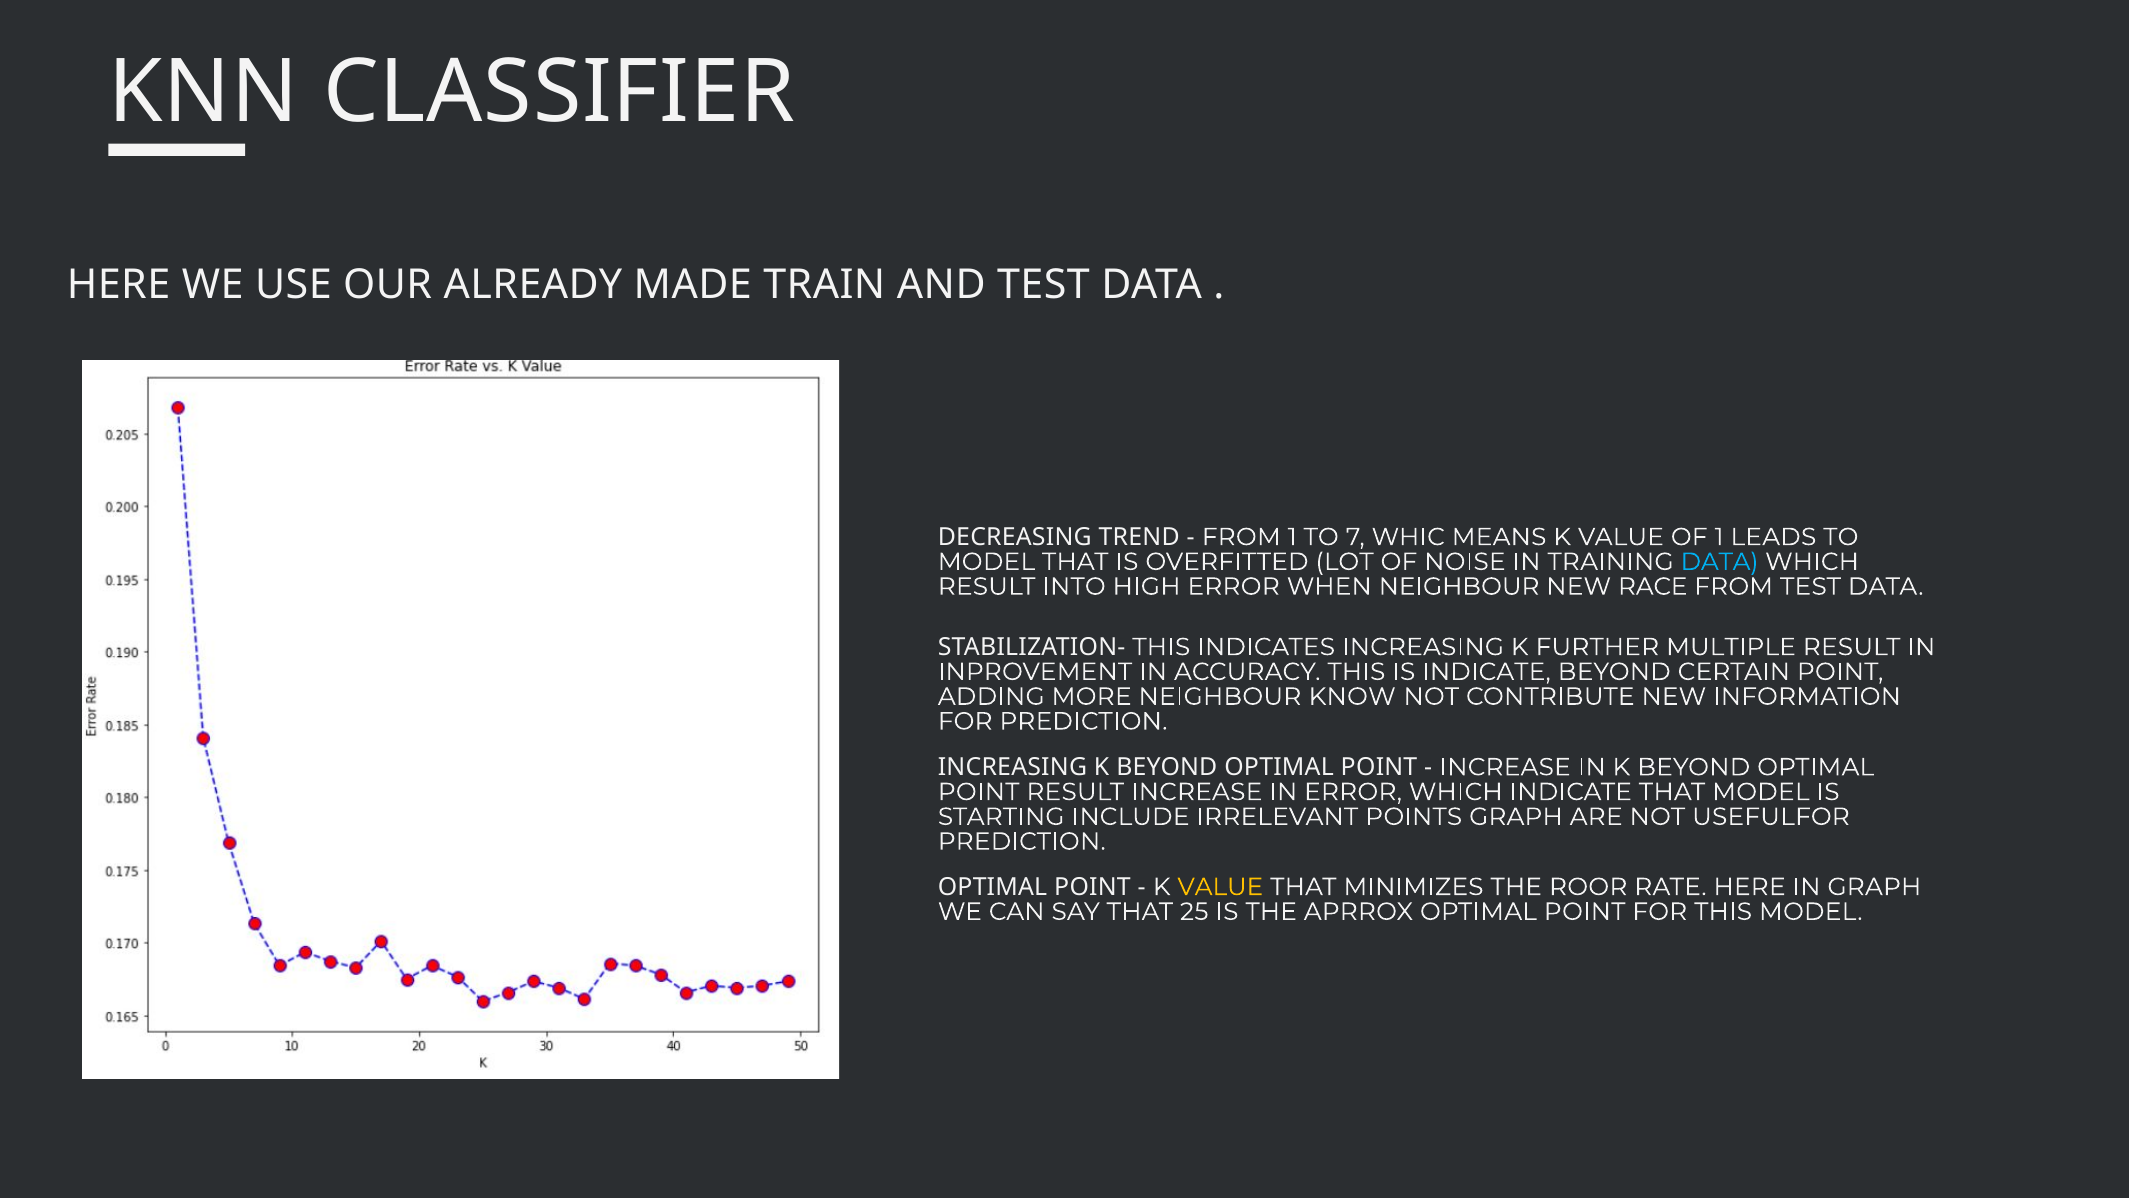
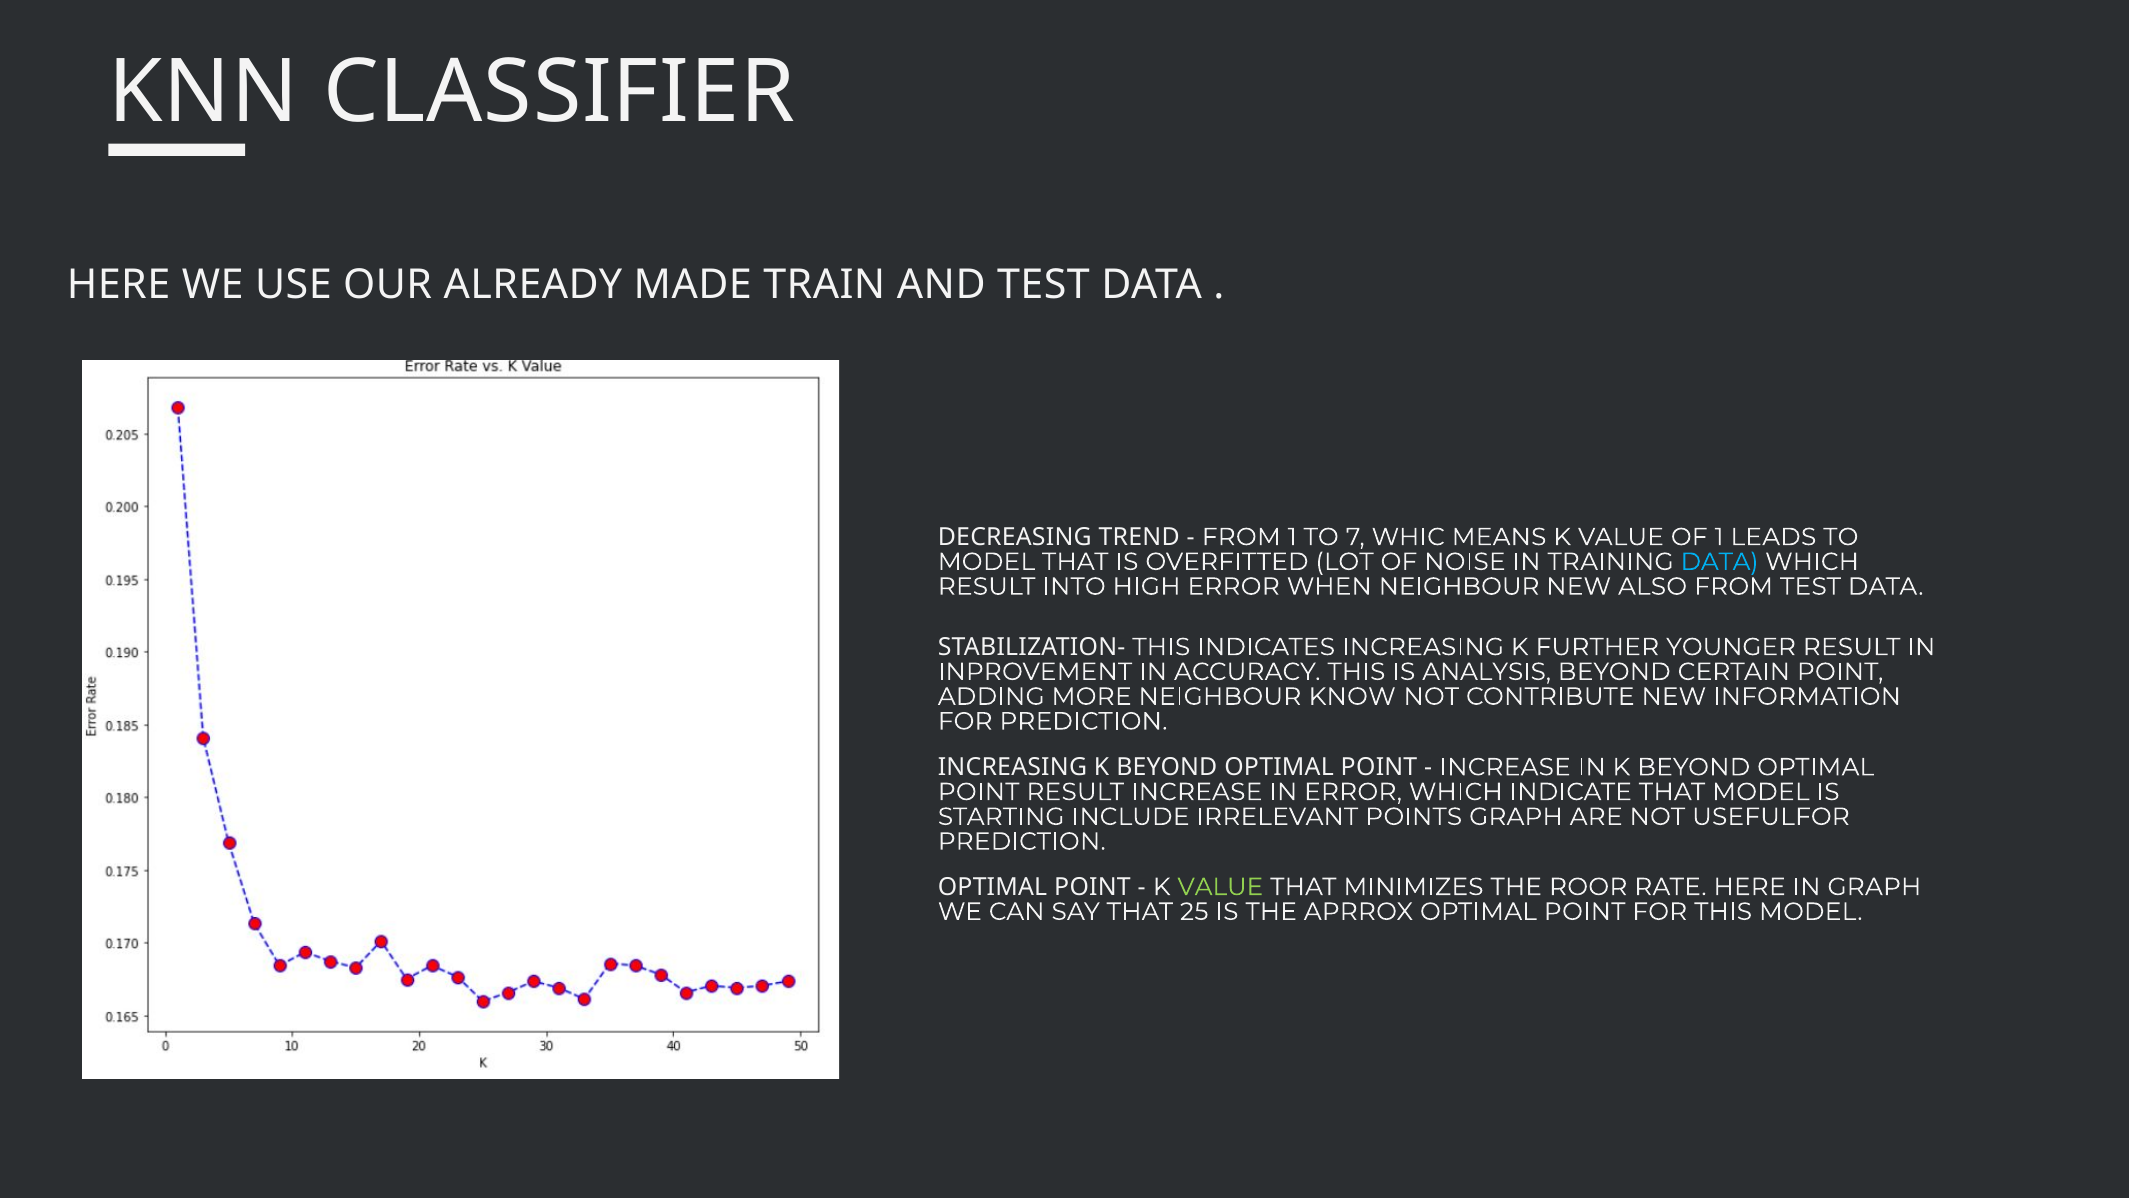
RACE: RACE -> ALSO (1653, 586)
MULTIPLE: MULTIPLE -> YOUNGER (1731, 647)
IS INDICATE: INDICATE -> ANALYSIS (1487, 672)
VALUE colour: yellow -> light green (1220, 887)
